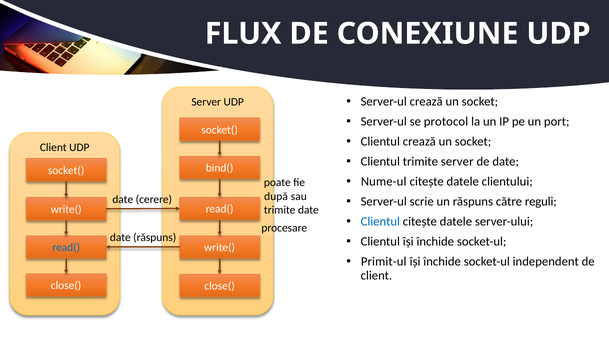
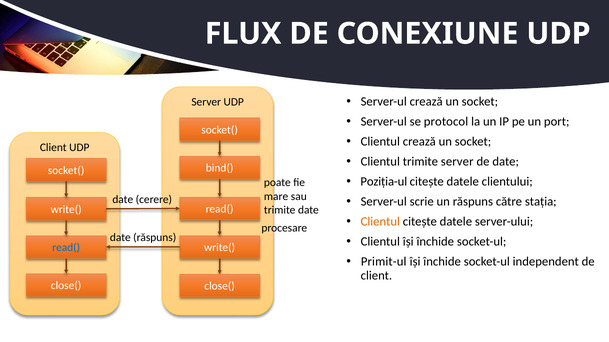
Nume-ul: Nume-ul -> Poziția-ul (384, 182)
după: după -> mare (276, 197)
reguli: reguli -> stația (541, 202)
Clientul colour: blue -> orange (380, 222)
